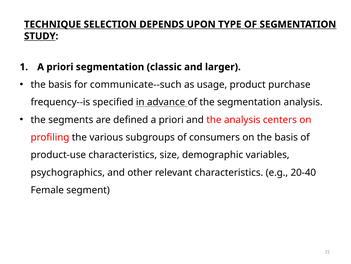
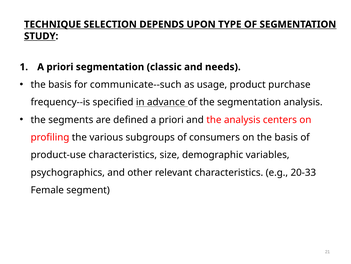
larger: larger -> needs (223, 67)
20-40: 20-40 -> 20-33 (303, 172)
